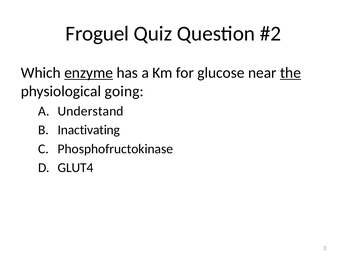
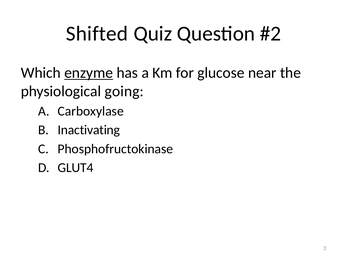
Froguel: Froguel -> Shifted (97, 34)
the underline: present -> none (290, 73)
Understand: Understand -> Carboxylase (91, 111)
